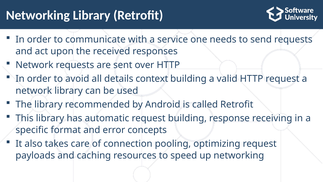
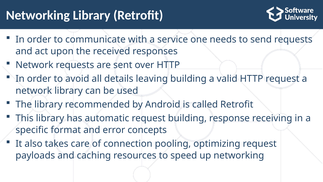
context: context -> leaving (152, 79)
